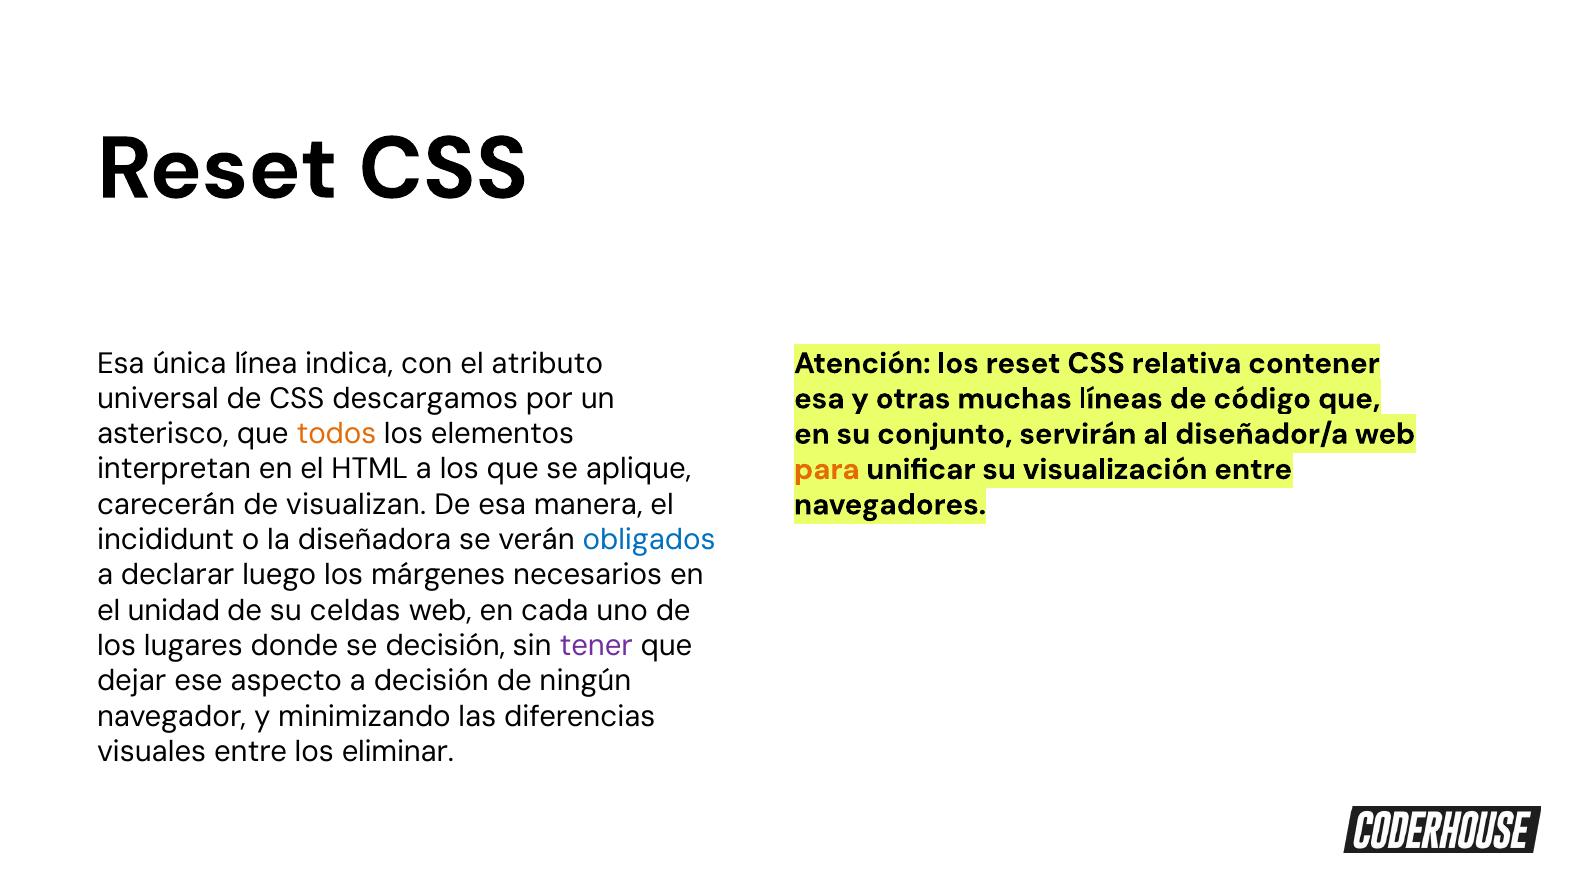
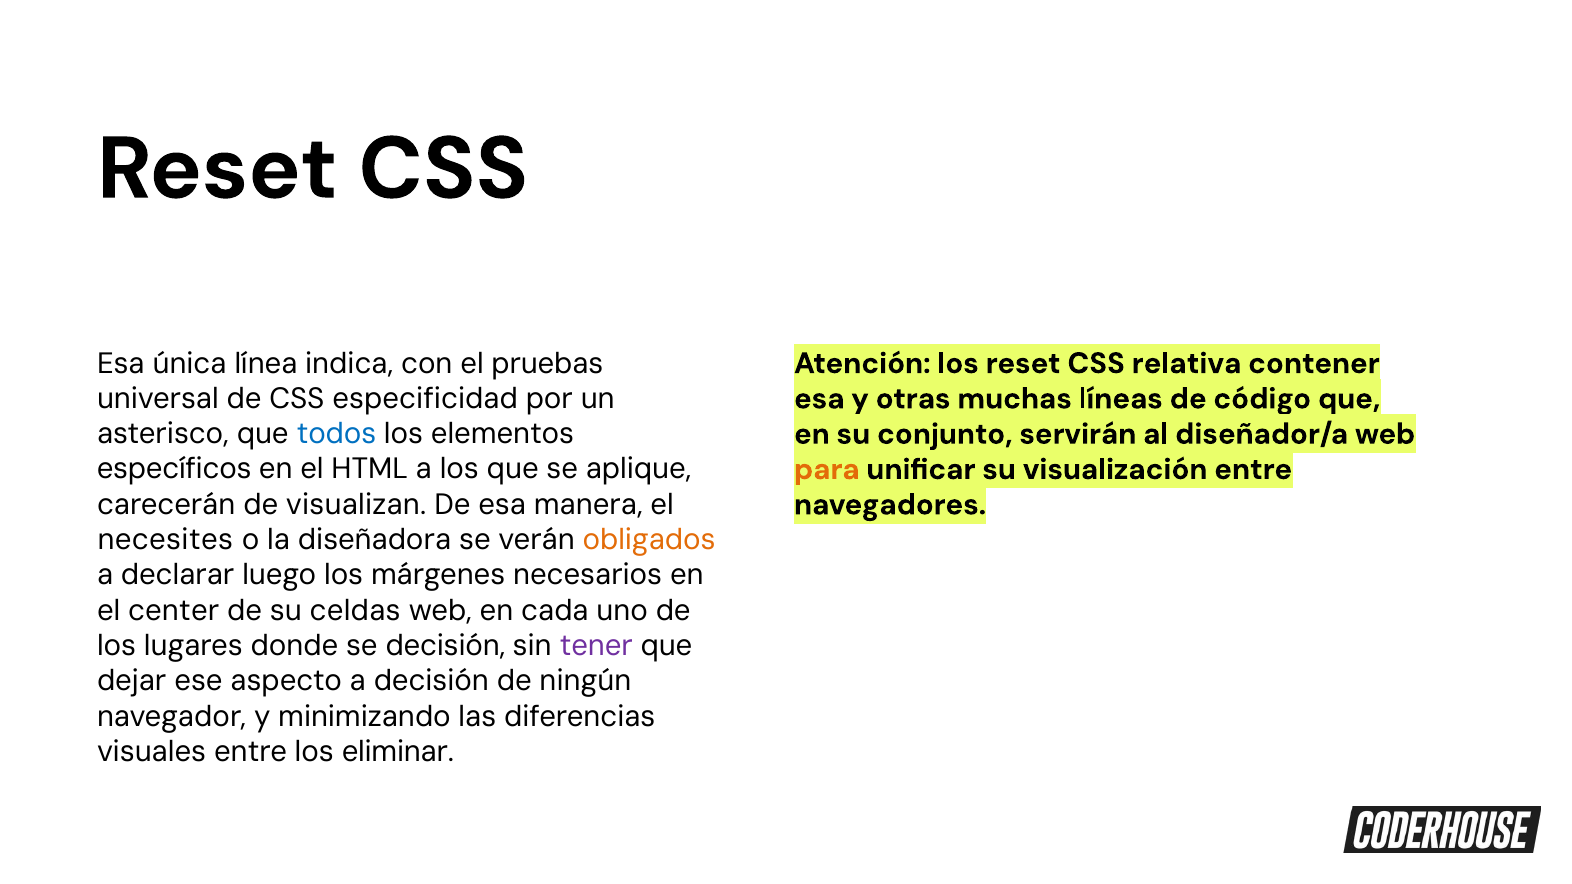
atributo: atributo -> pruebas (547, 363)
descargamos: descargamos -> especificidad (425, 399)
todos colour: orange -> blue (336, 434)
interpretan: interpretan -> específicos (174, 469)
incididunt: incididunt -> necesites (165, 540)
obligados colour: blue -> orange (649, 540)
unidad: unidad -> center (174, 611)
